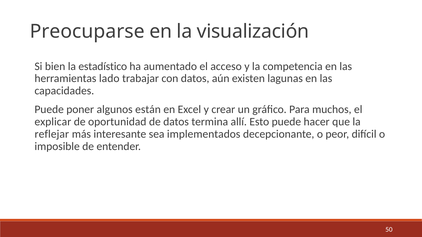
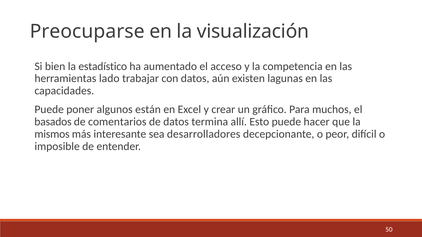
explicar: explicar -> basados (53, 122)
oportunidad: oportunidad -> comentarios (117, 122)
reflejar: reflejar -> mismos (52, 134)
implementados: implementados -> desarrolladores (204, 134)
